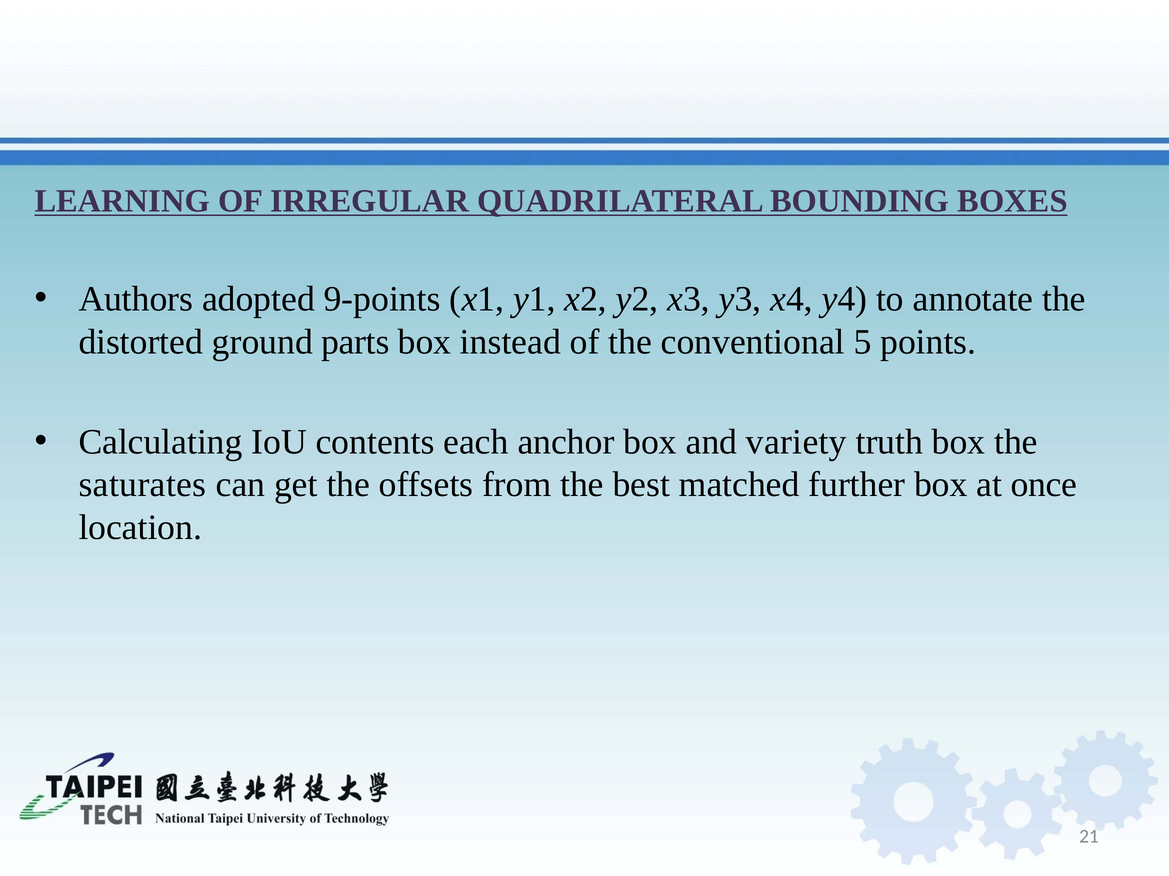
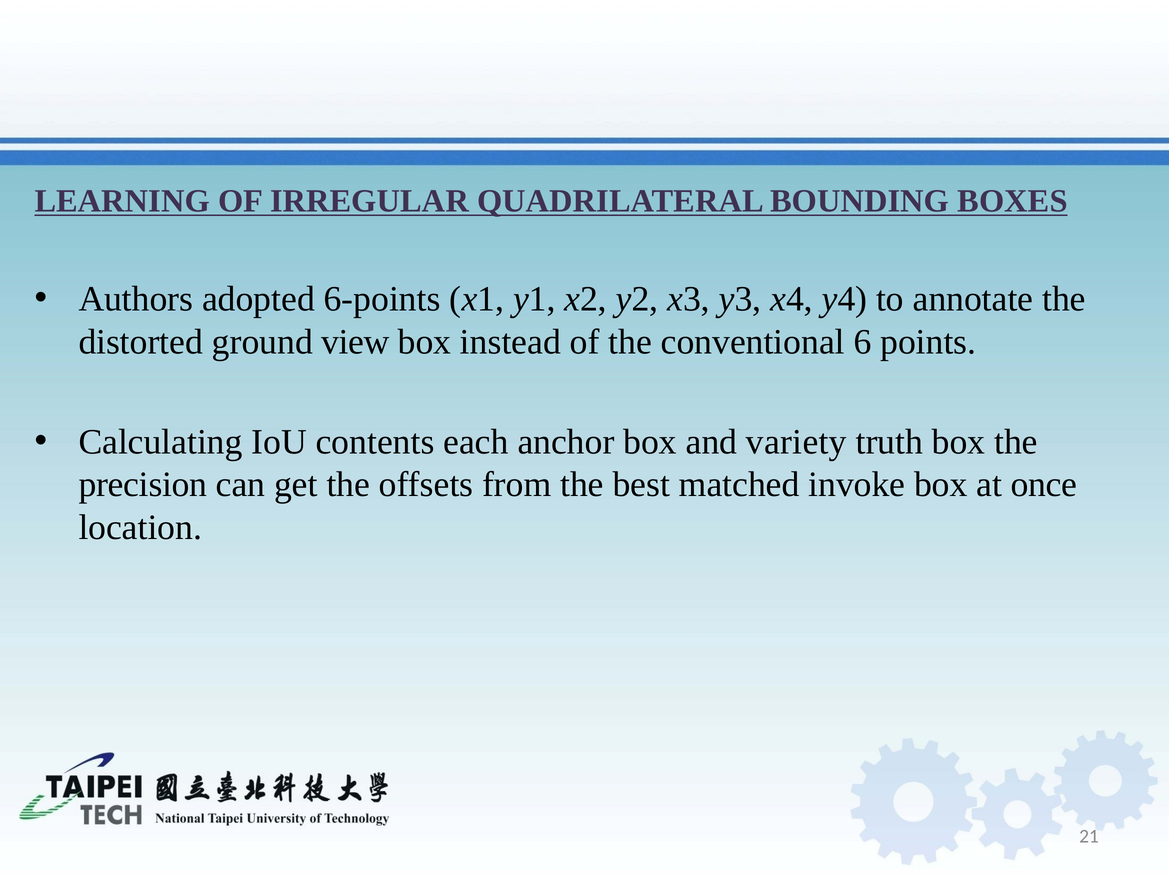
9-points: 9-points -> 6-points (382, 299)
parts: parts -> view (355, 342)
5: 5 -> 6 (863, 342)
saturates: saturates -> precision (143, 485)
further: further -> invoke (857, 485)
